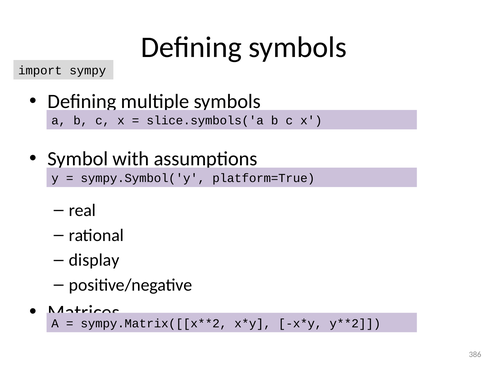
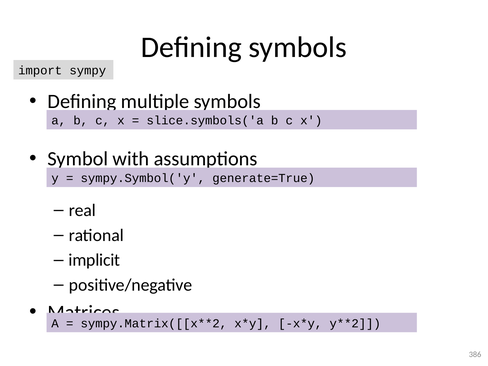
platform=True: platform=True -> generate=True (264, 178)
display: display -> implicit (94, 260)
